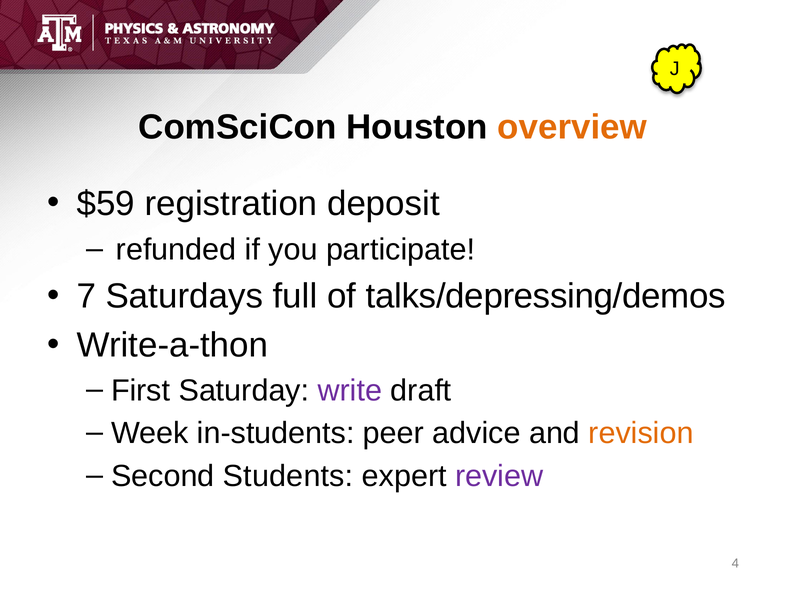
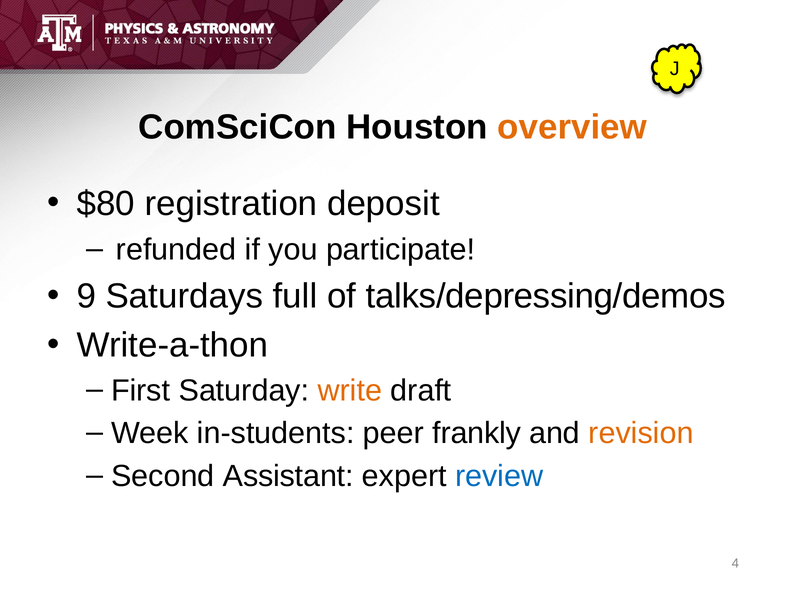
$59: $59 -> $80 (106, 203)
7: 7 -> 9 (86, 296)
write colour: purple -> orange (350, 390)
advice: advice -> frankly (477, 433)
Students: Students -> Assistant (288, 476)
review colour: purple -> blue (499, 476)
